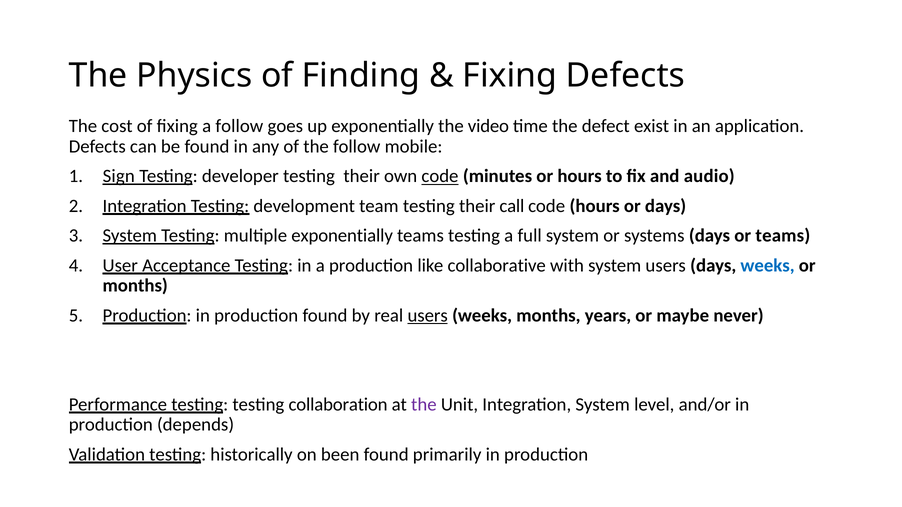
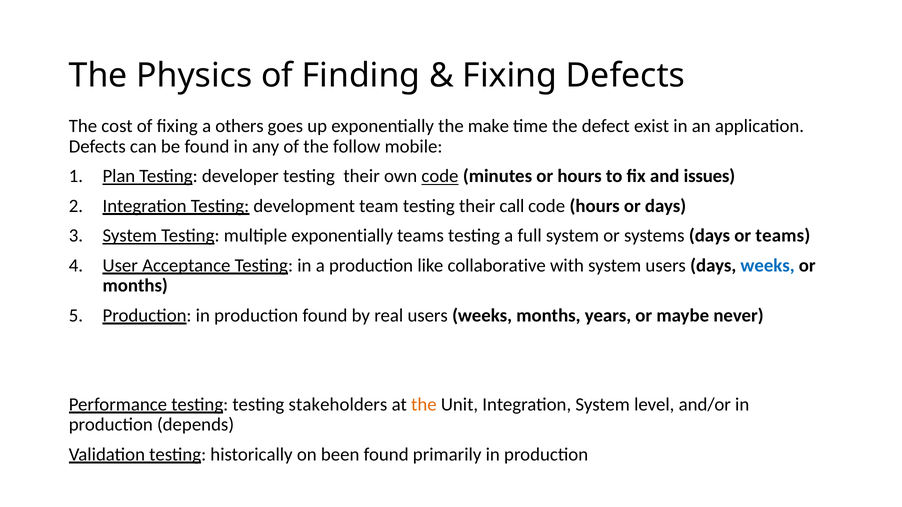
a follow: follow -> others (239, 126)
video: video -> make (488, 126)
Sign: Sign -> Plan (119, 176)
audio: audio -> issues (709, 176)
users underline: present -> none (428, 316)
collaboration: collaboration -> stakeholders (338, 405)
the colour: purple -> orange (424, 405)
